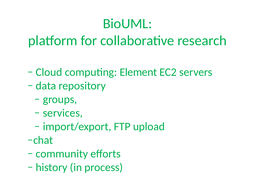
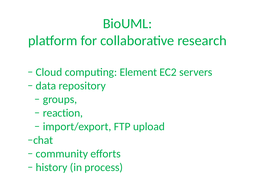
services: services -> reaction (63, 113)
